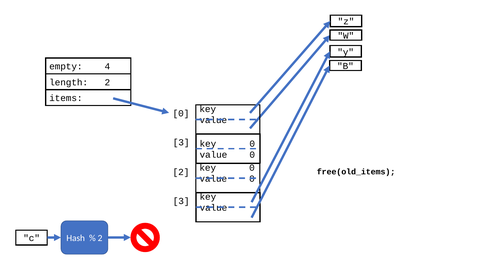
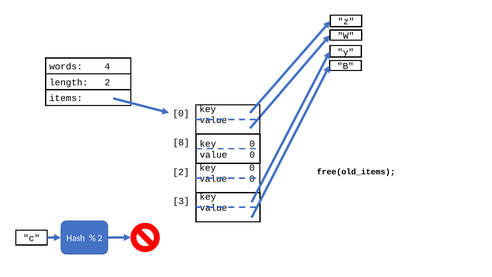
empty: empty -> words (66, 67)
3: 3 -> 8 (181, 142)
